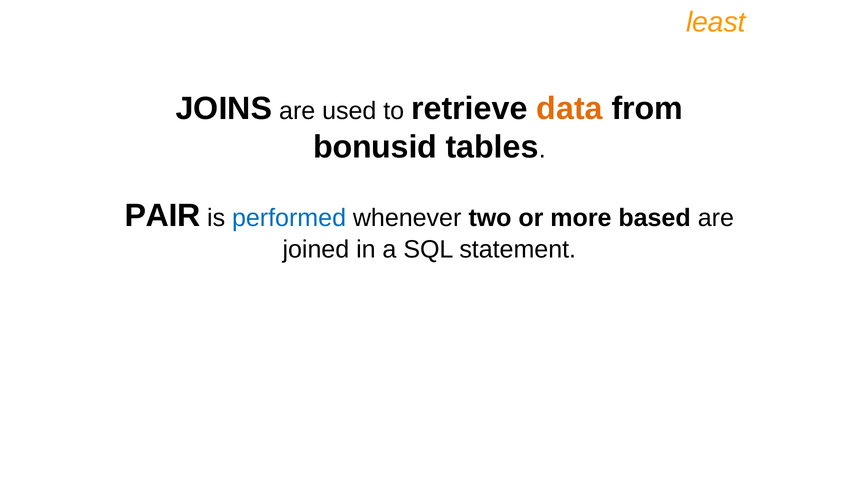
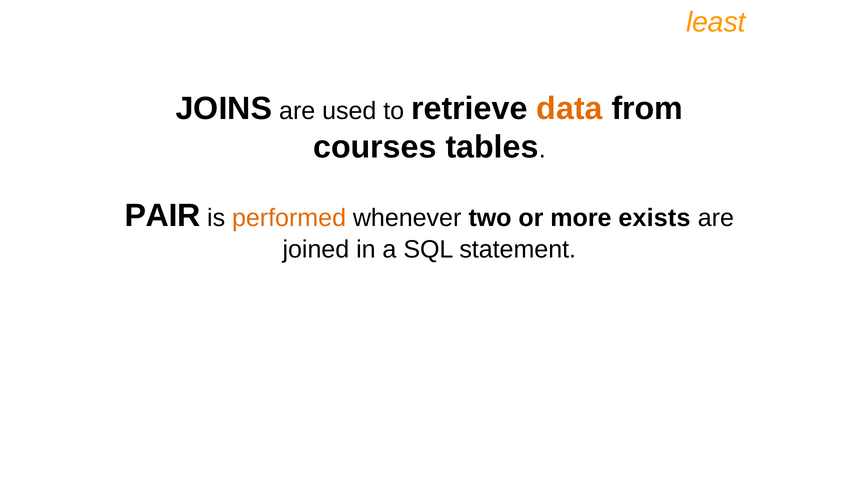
bonusid: bonusid -> courses (375, 147)
performed colour: blue -> orange (289, 218)
based: based -> exists (654, 218)
